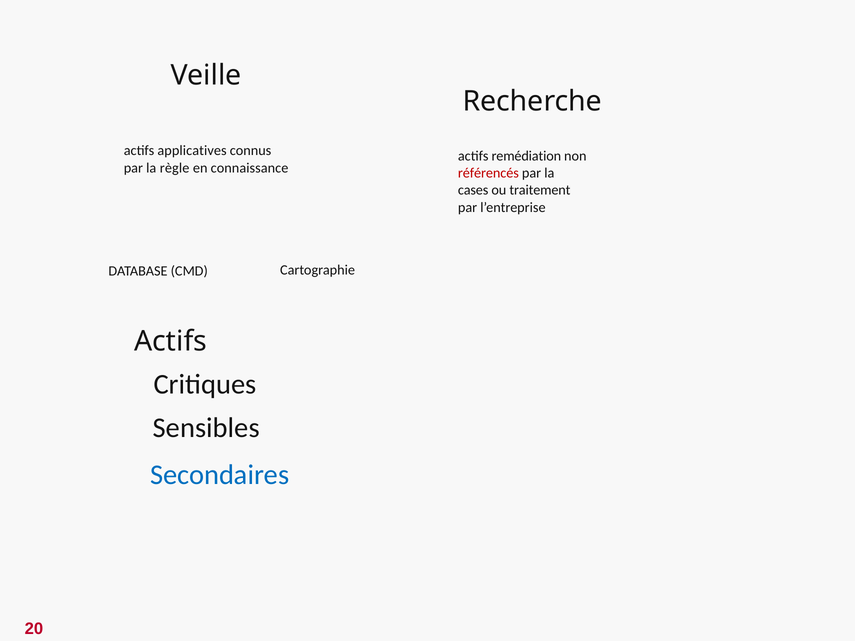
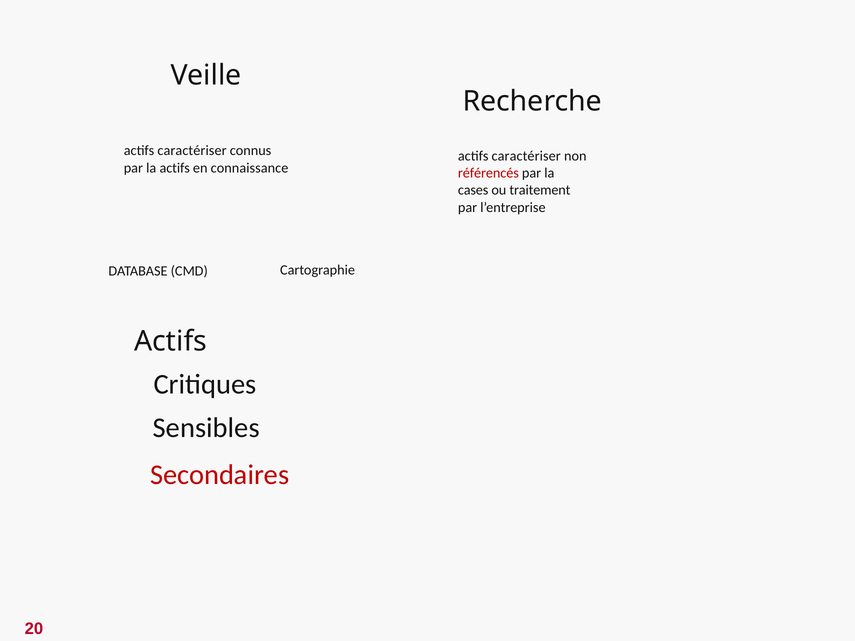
applicatives: applicatives -> caractériser (192, 151)
remédiation: remédiation -> caractériser (526, 156)
la règle: règle -> actifs (175, 168)
Secondaires colour: blue -> red (220, 475)
